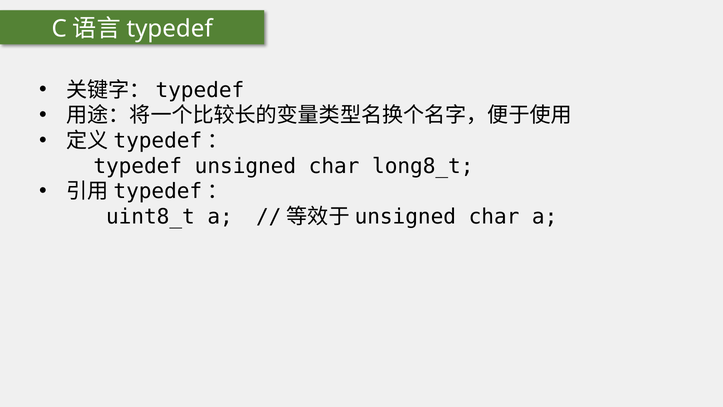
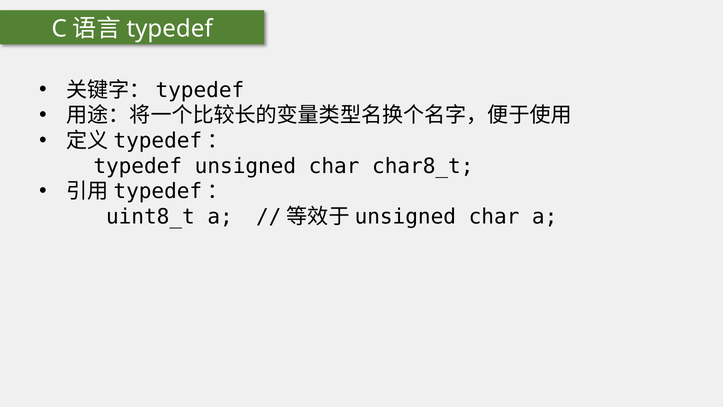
long8_t: long8_t -> char8_t (423, 166)
